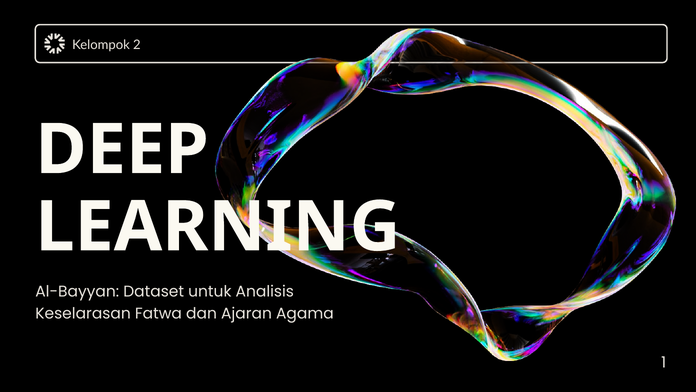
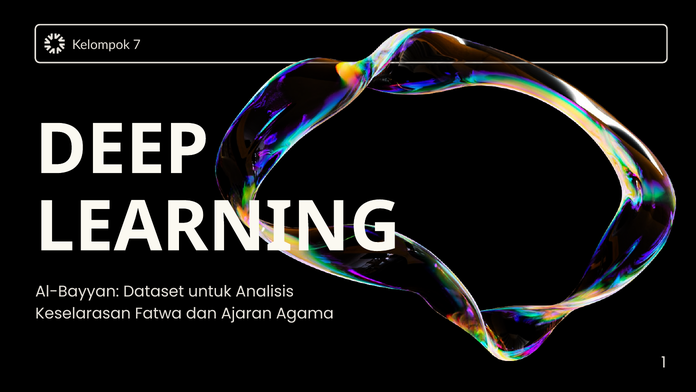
2: 2 -> 7 (137, 45)
